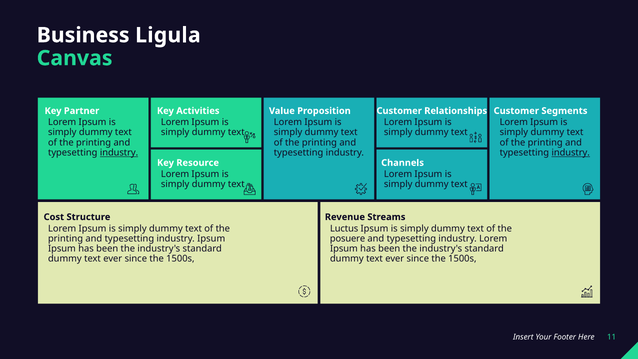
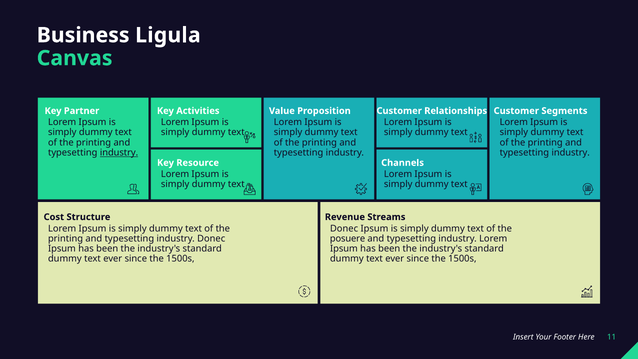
industry underline: present -> none (571, 152)
Luctus: Luctus -> Donec (344, 228)
industry Ipsum: Ipsum -> Donec (211, 239)
